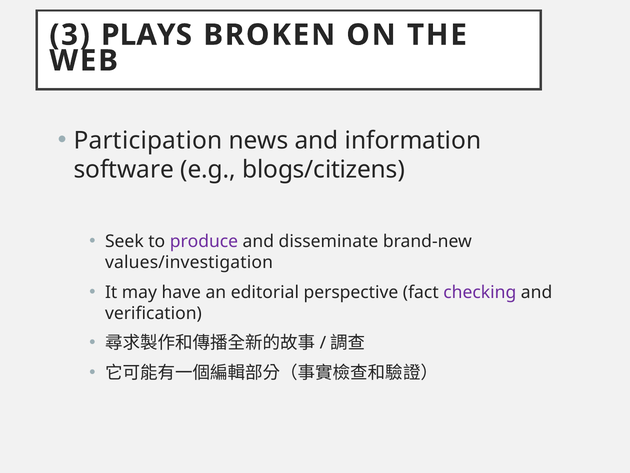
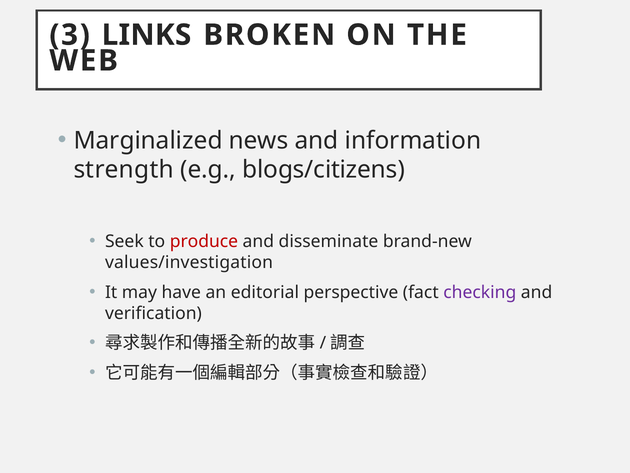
PLAYS: PLAYS -> LINKS (146, 35)
Participation: Participation -> Marginalized (148, 140)
software: software -> strength (124, 170)
produce colour: purple -> red (204, 241)
